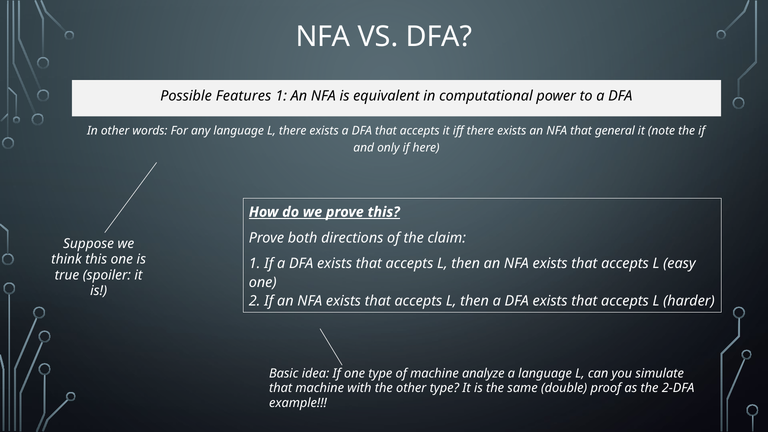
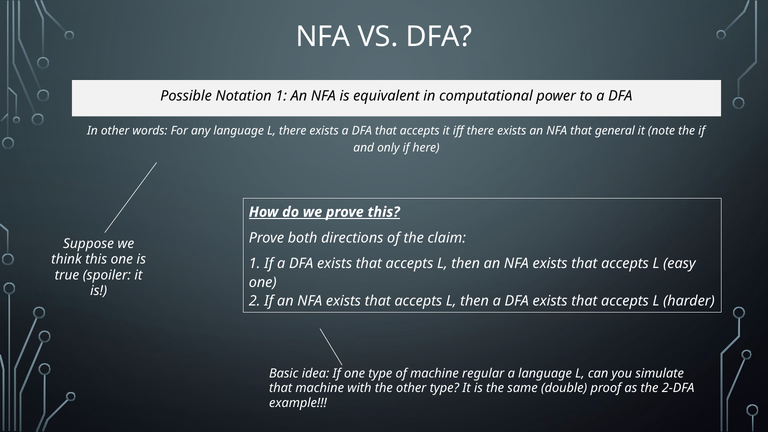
Features: Features -> Notation (244, 96)
analyze: analyze -> regular (483, 373)
